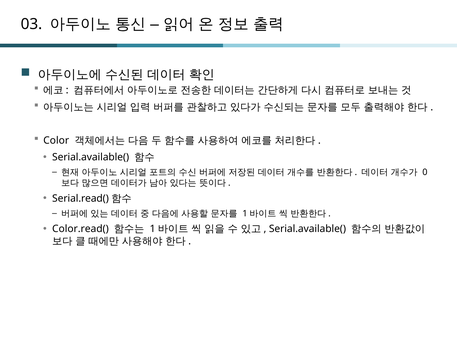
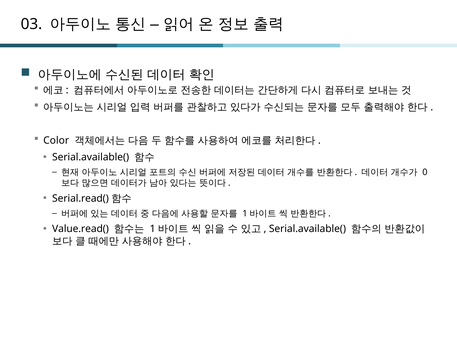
Color.read(: Color.read( -> Value.read( (81, 229)
